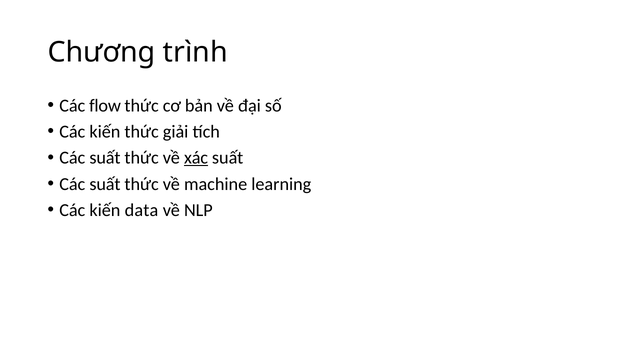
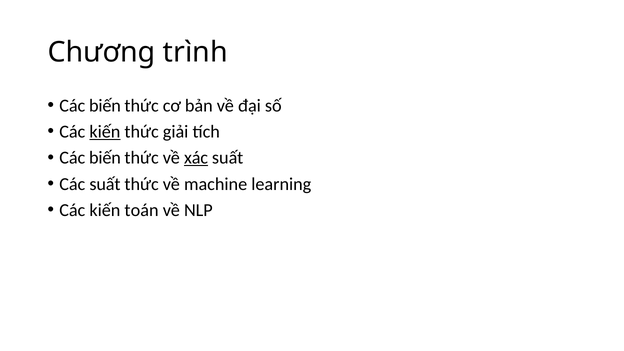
flow: flow -> biến (105, 106)
kiến underline: none -> present (105, 132)
suất: suất -> biến (105, 158)
data: data -> toán (142, 210)
